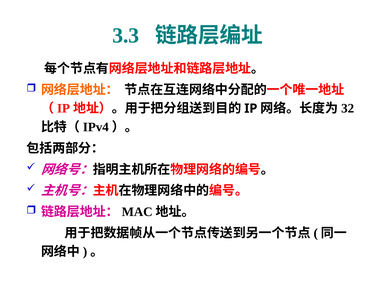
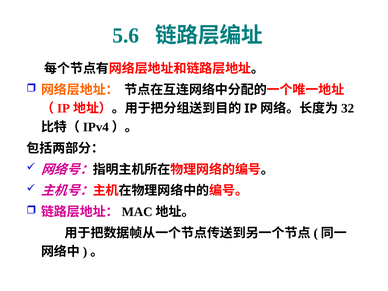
3.3: 3.3 -> 5.6 (126, 35)
